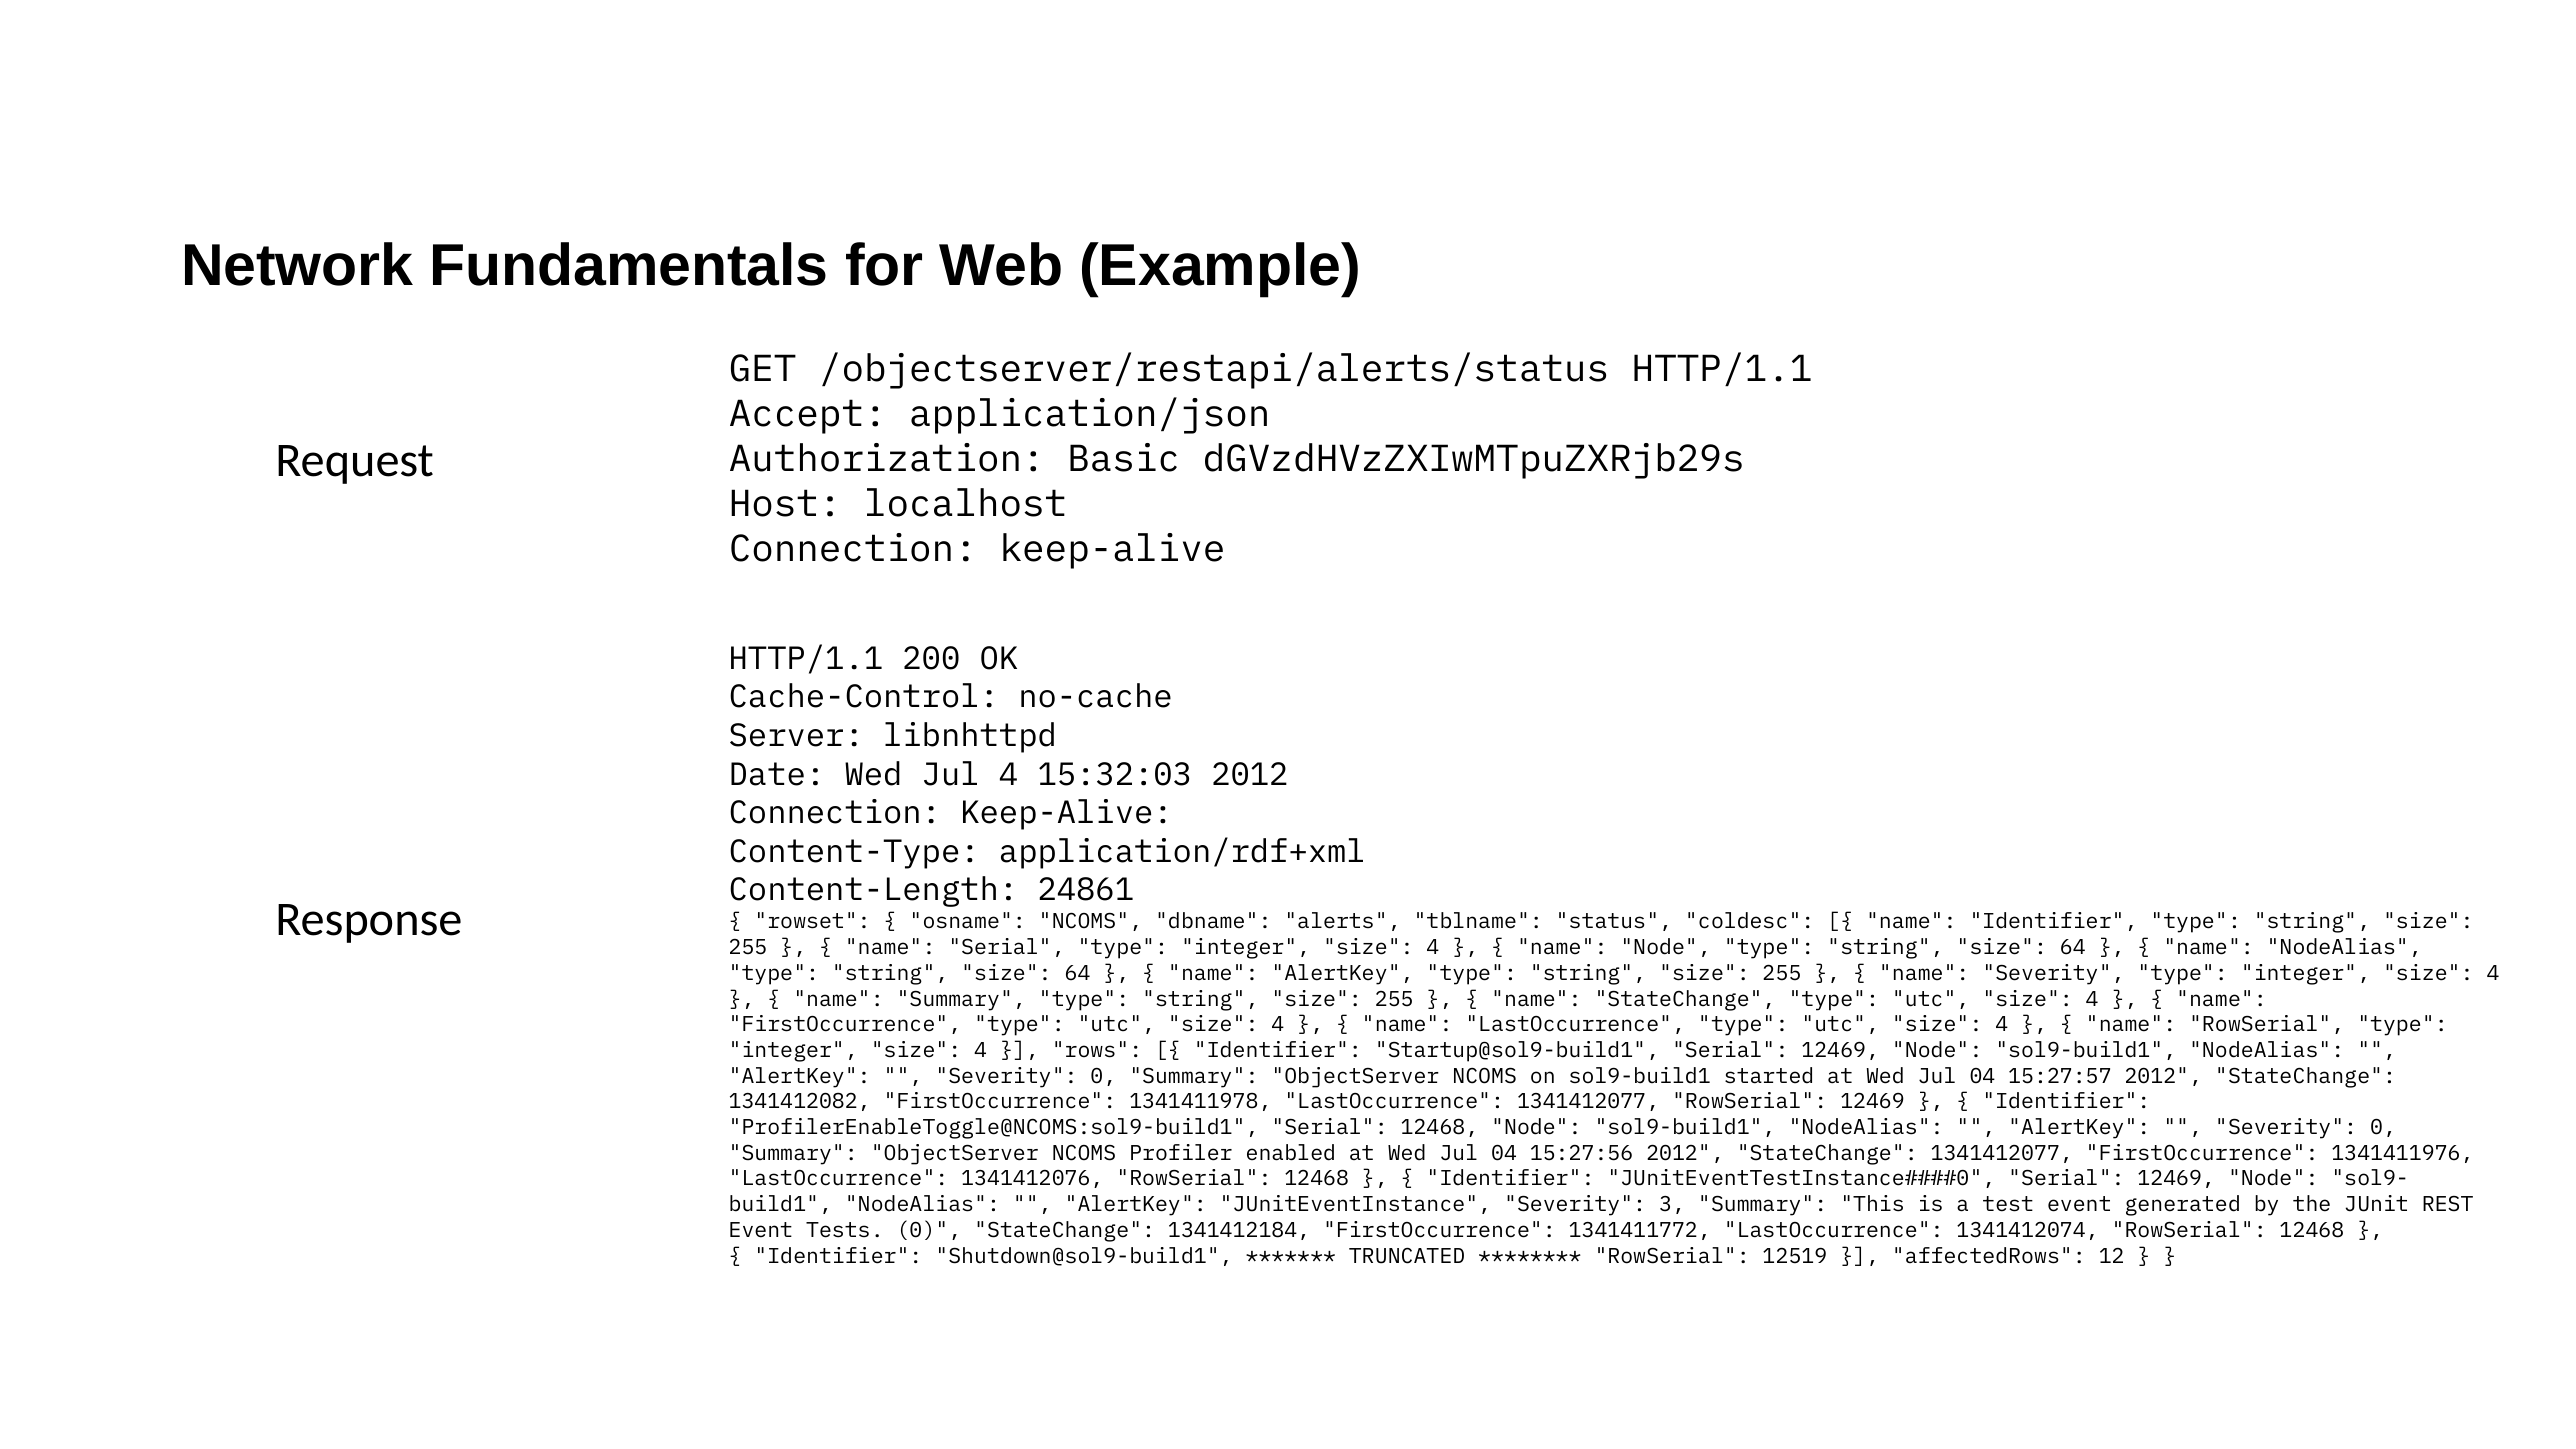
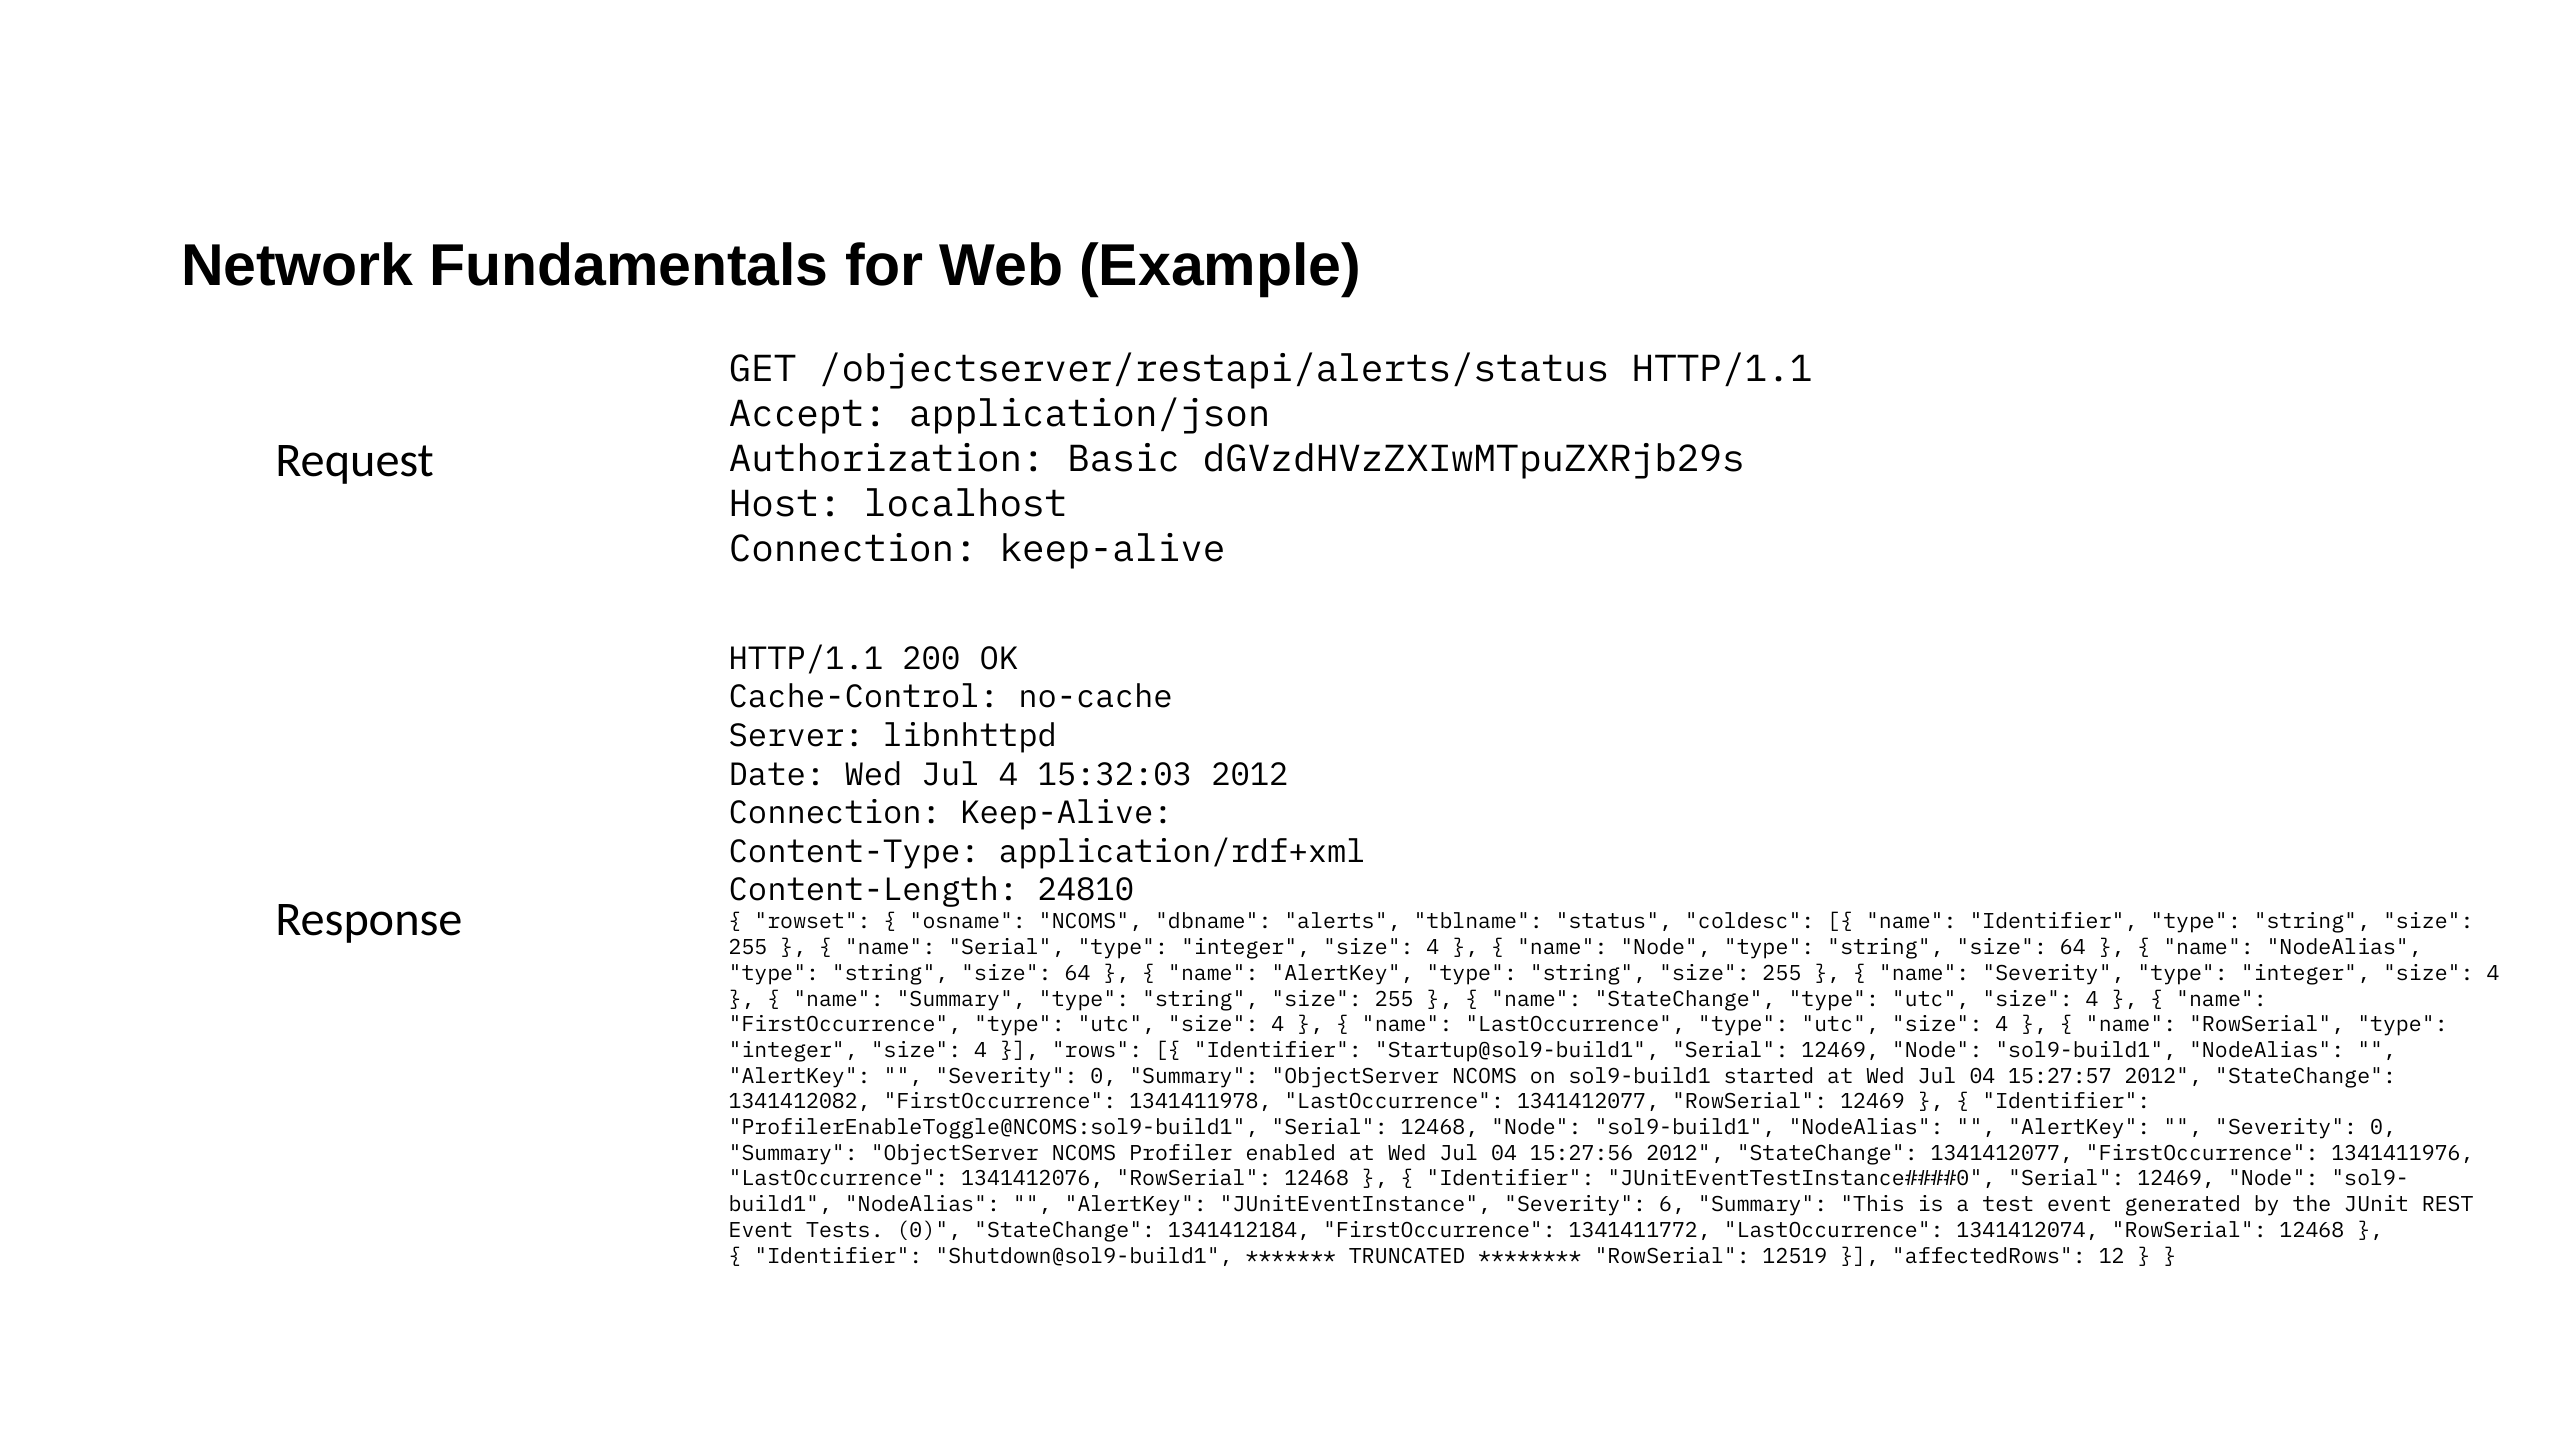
24861: 24861 -> 24810 (1086, 890)
3: 3 -> 6 (1672, 1205)
